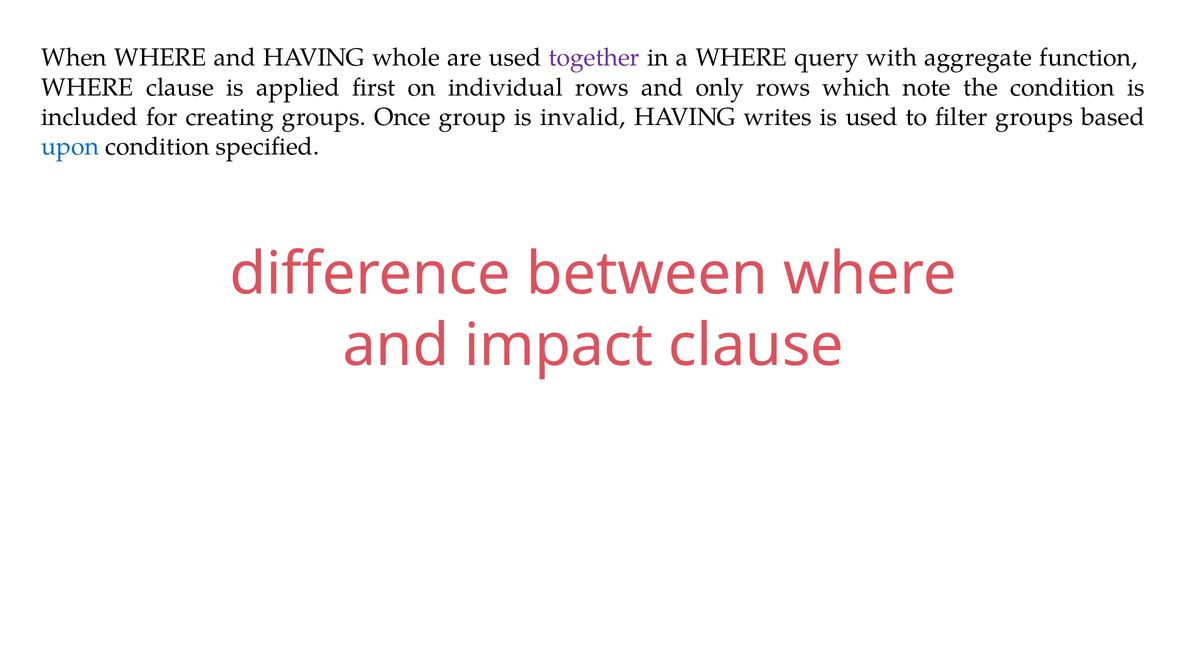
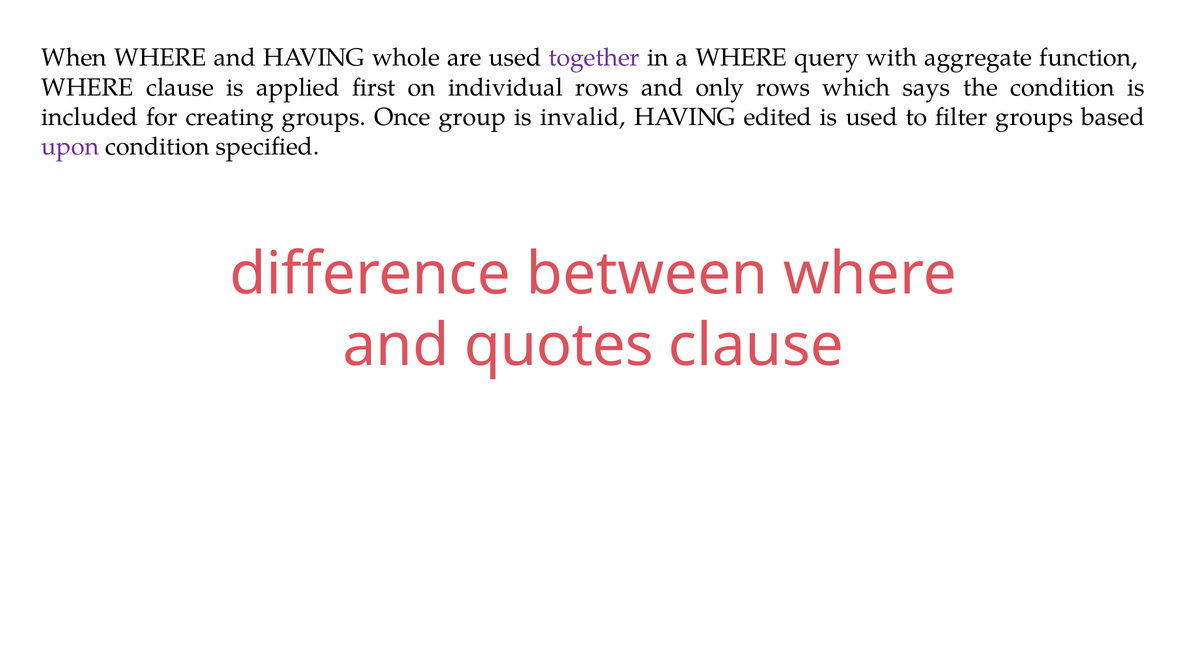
note: note -> says (927, 87)
writes: writes -> edited (778, 117)
upon colour: blue -> purple (70, 147)
impact: impact -> quotes (559, 345)
